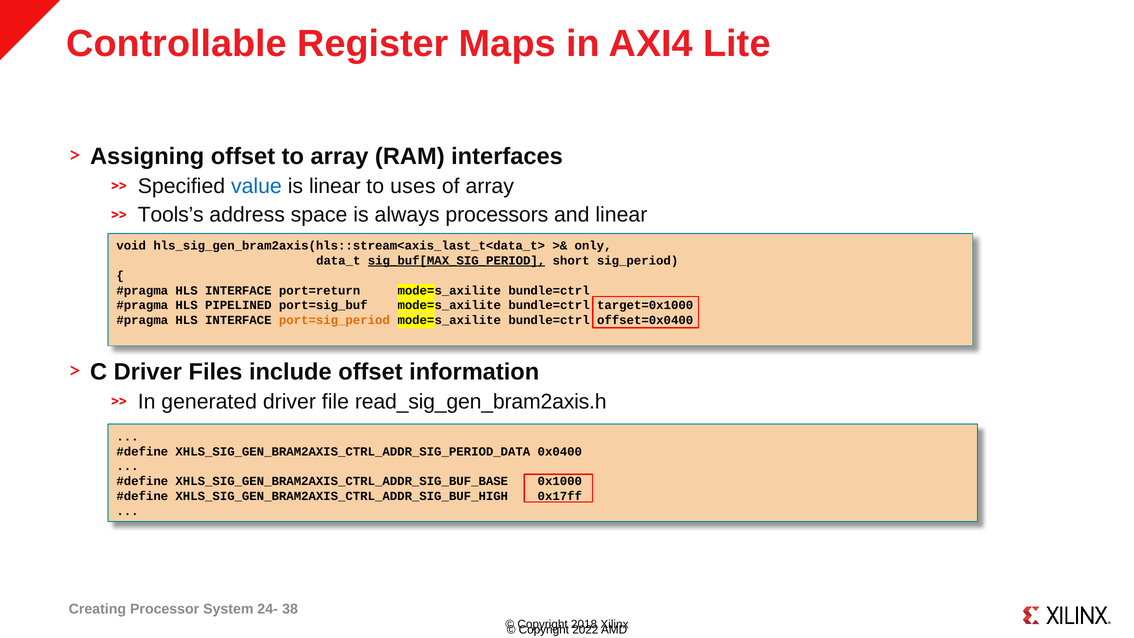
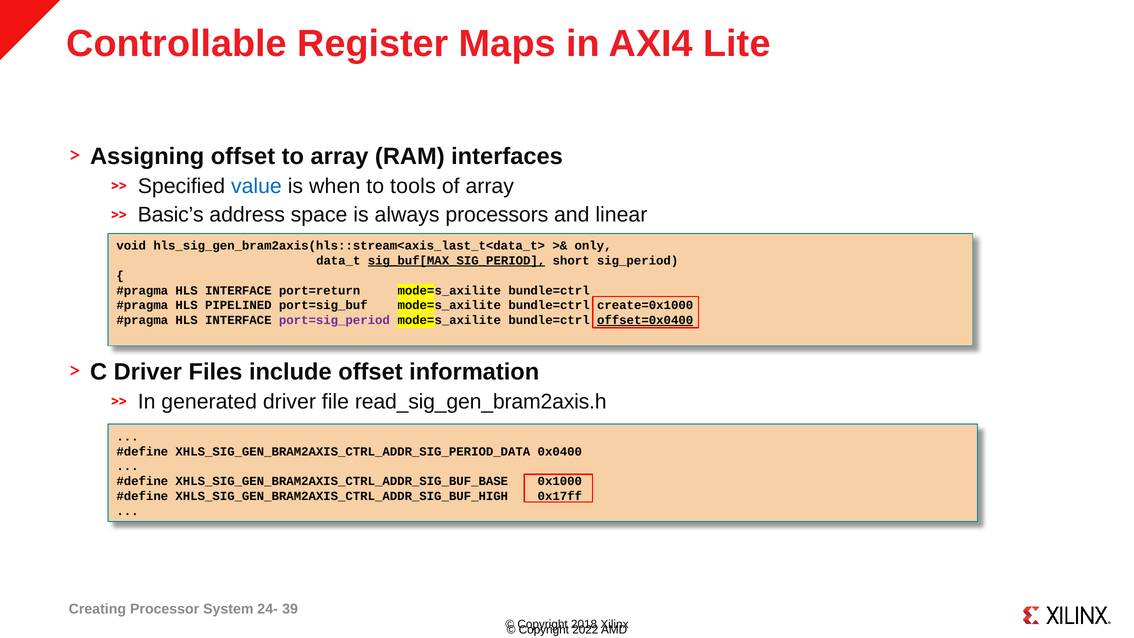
is linear: linear -> when (335, 186)
uses: uses -> tools (413, 186)
Tools’s: Tools’s -> Basic’s (171, 215)
target=0x1000: target=0x1000 -> create=0x1000 (645, 305)
port=sig_period colour: orange -> purple (334, 320)
offset=0x0400 underline: none -> present (645, 320)
38: 38 -> 39 (290, 609)
